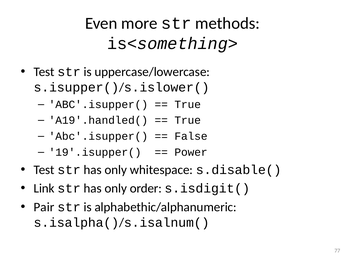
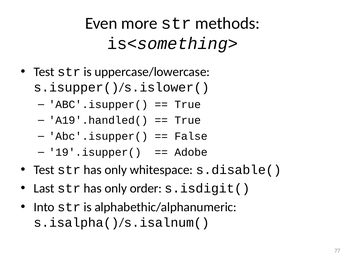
Power: Power -> Adobe (191, 152)
Link: Link -> Last (44, 188)
Pair: Pair -> Into (44, 207)
